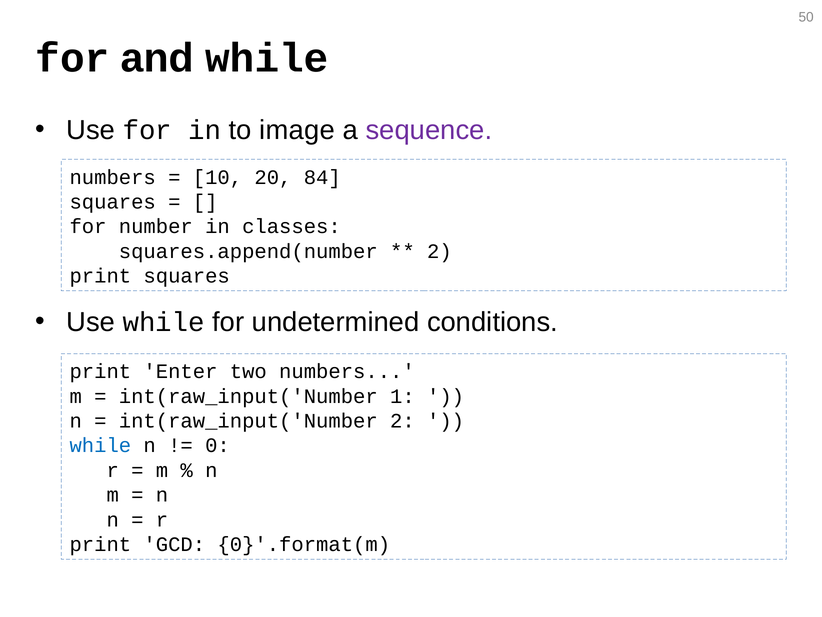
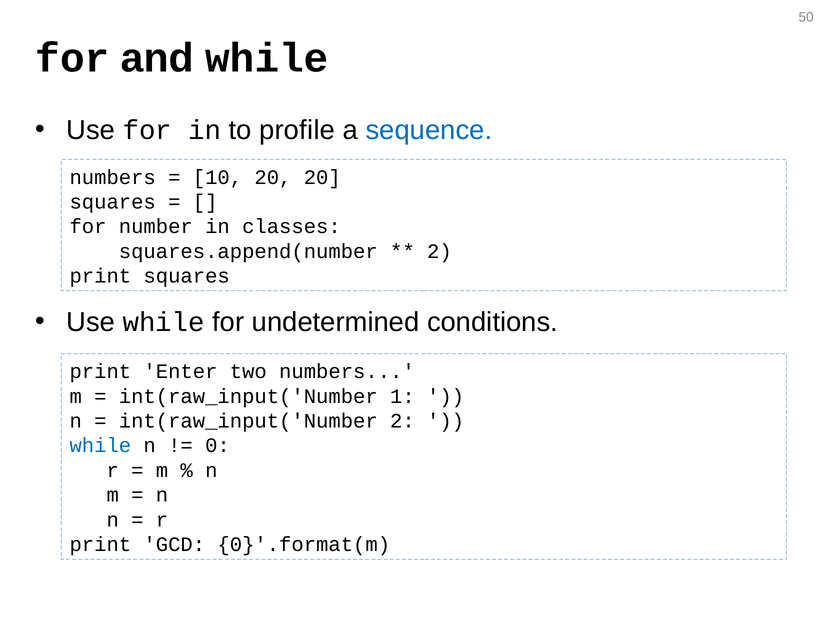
image: image -> profile (297, 130)
sequence colour: purple -> blue (429, 130)
20 84: 84 -> 20 (322, 177)
